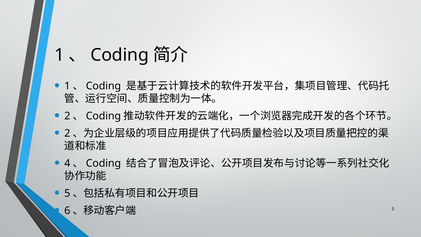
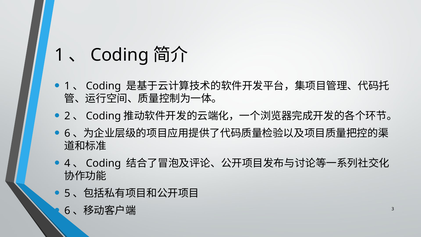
2: 2 -> 6 (67, 133)
